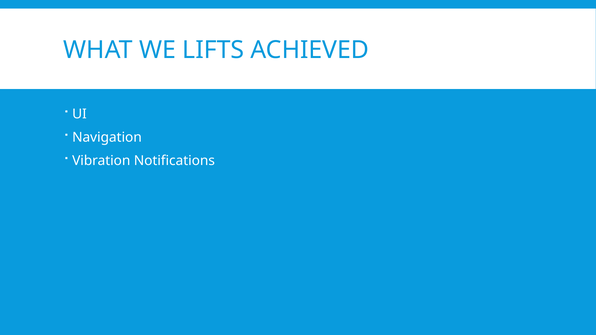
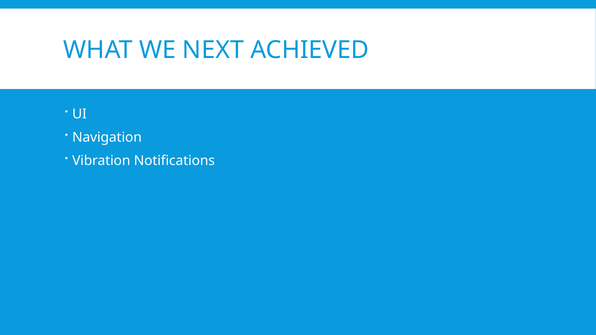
LIFTS: LIFTS -> NEXT (213, 50)
